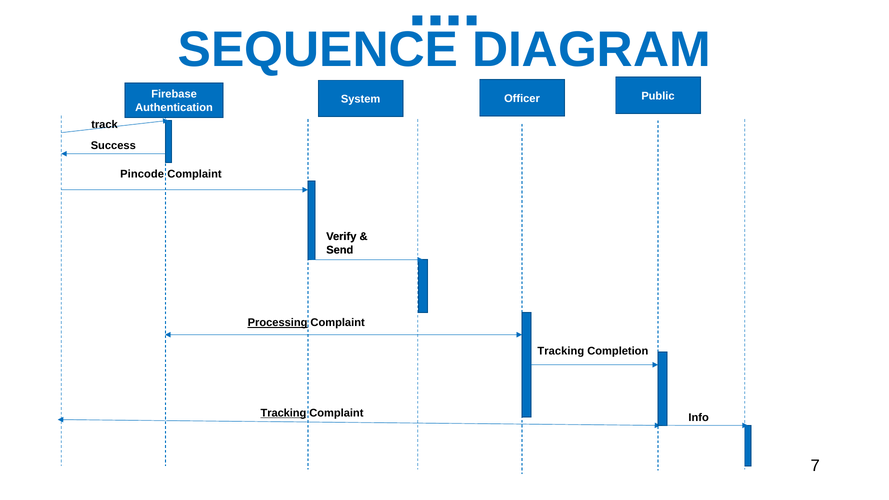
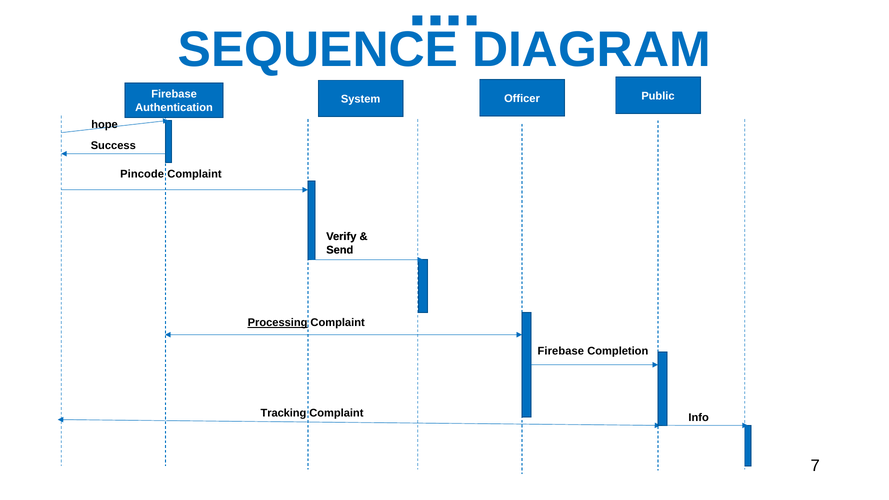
track: track -> hope (104, 124)
Tracking: Tracking -> Firebase (561, 351)
Tracking underline: present -> none (283, 413)
